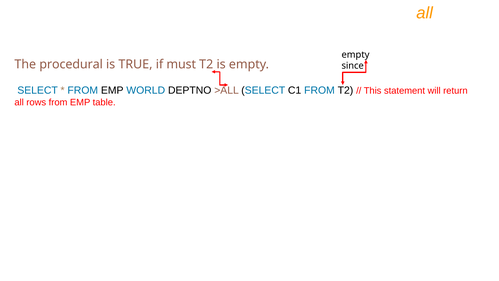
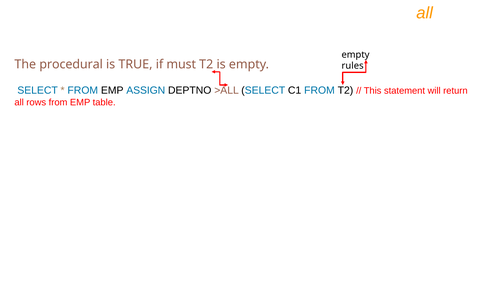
since: since -> rules (353, 66)
WORLD: WORLD -> ASSIGN (146, 90)
